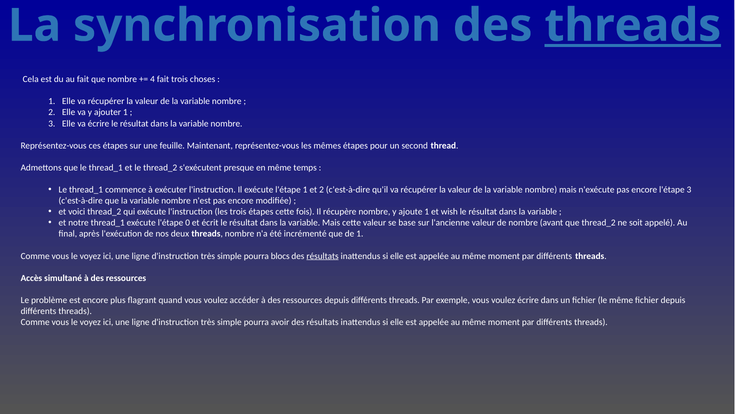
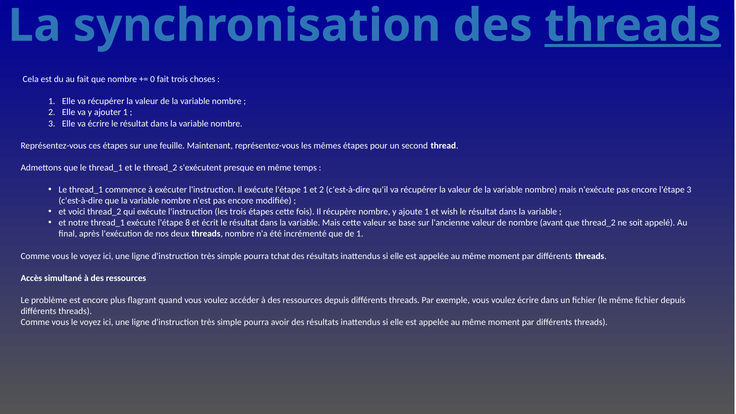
4: 4 -> 0 (153, 79)
0: 0 -> 8 (188, 223)
blocs: blocs -> tchat (280, 256)
résultats underline: present -> none (323, 256)
